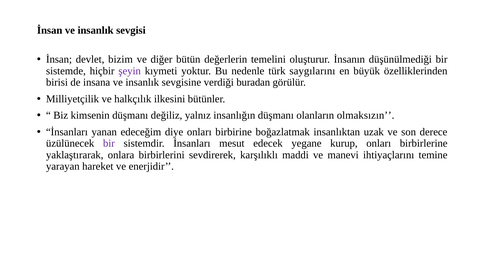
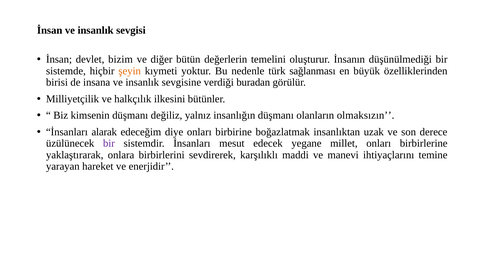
şeyin colour: purple -> orange (130, 71)
saygılarını: saygılarını -> sağlanması (313, 71)
yanan: yanan -> alarak (104, 132)
kurup: kurup -> millet (344, 143)
